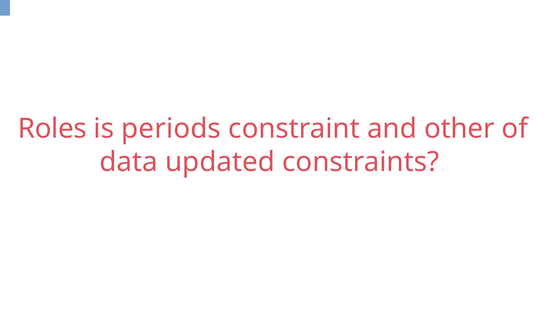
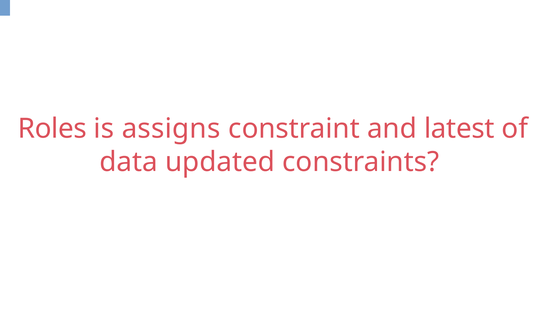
periods: periods -> assigns (171, 128)
other: other -> latest (459, 128)
